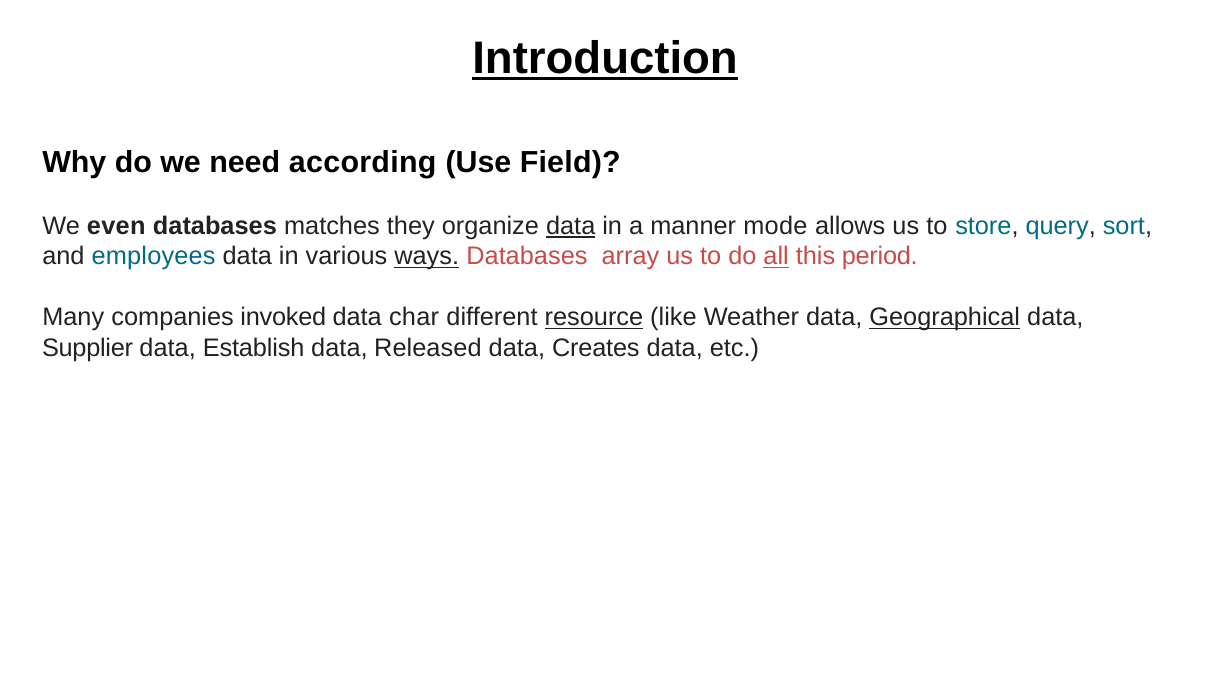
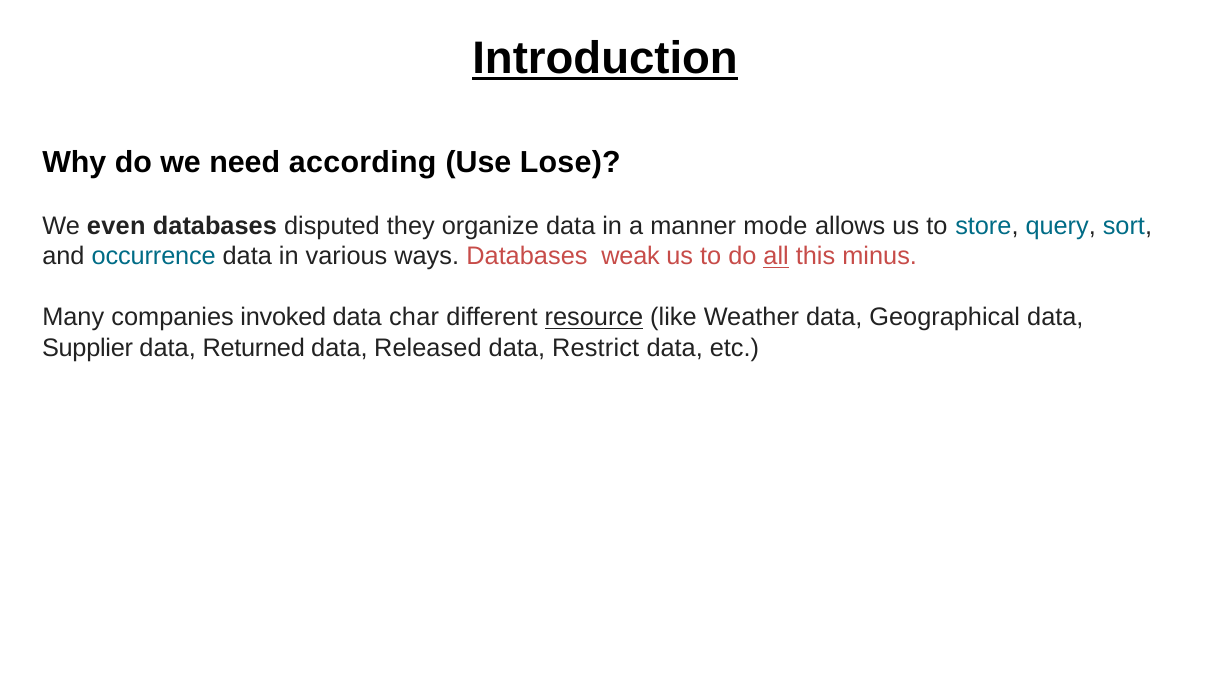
Field: Field -> Lose (570, 163)
matches: matches -> disputed (332, 226)
data underline: present -> none (571, 226)
employees: employees -> occurrence (154, 256)
ways underline: present -> none (427, 256)
array: array -> weak (631, 256)
period: period -> minus (880, 256)
Geographical underline: present -> none (945, 317)
Establish: Establish -> Returned (254, 348)
Creates: Creates -> Restrict (596, 348)
